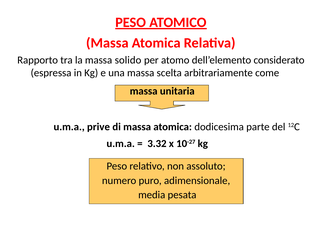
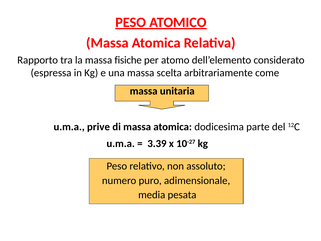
solido: solido -> fisiche (128, 60)
3.32: 3.32 -> 3.39 (157, 143)
